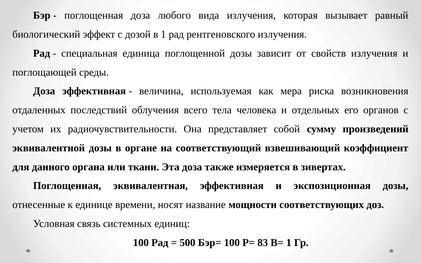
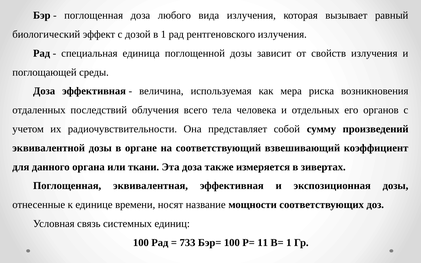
500: 500 -> 733 (188, 243)
83: 83 -> 11 (263, 243)
